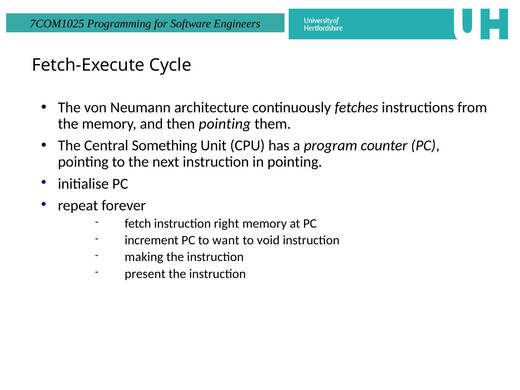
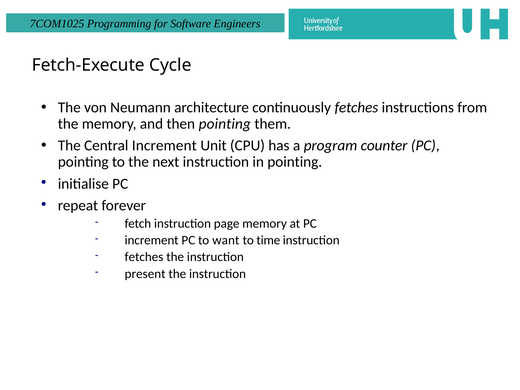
Central Something: Something -> Increment (164, 146)
right: right -> page (227, 223)
void: void -> time (268, 240)
making: making -> fetches (144, 257)
